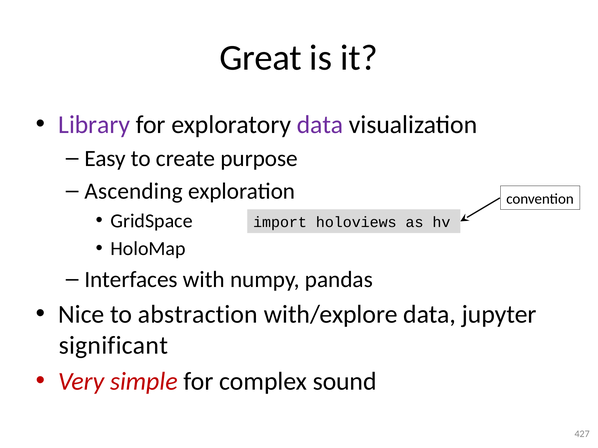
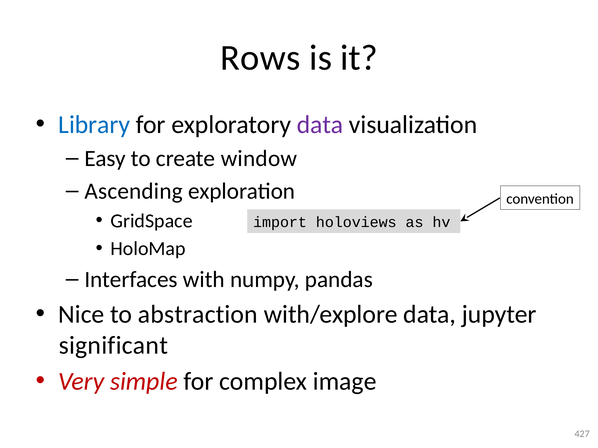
Great: Great -> Rows (260, 58)
Library colour: purple -> blue (94, 125)
purpose: purpose -> window (259, 159)
sound: sound -> image (345, 382)
